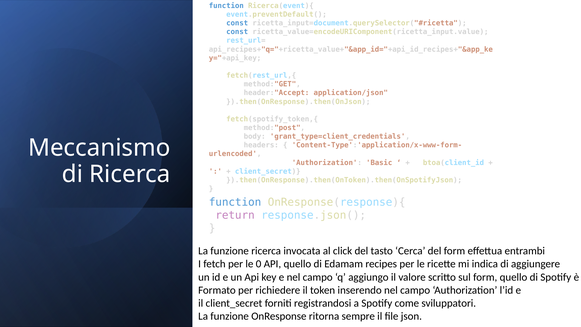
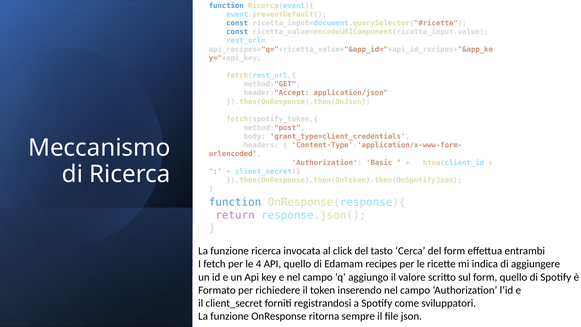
0: 0 -> 4 (259, 264)
